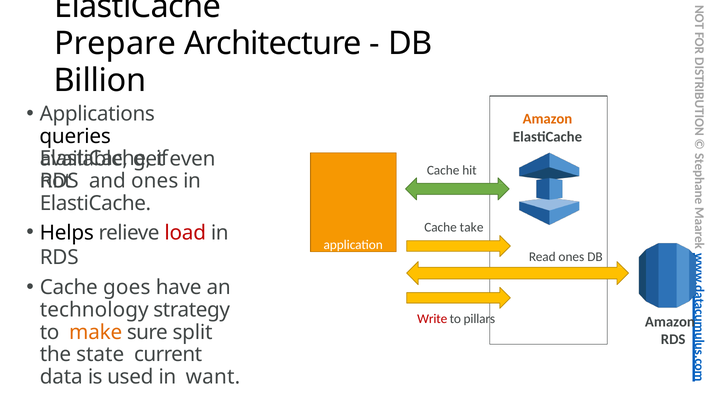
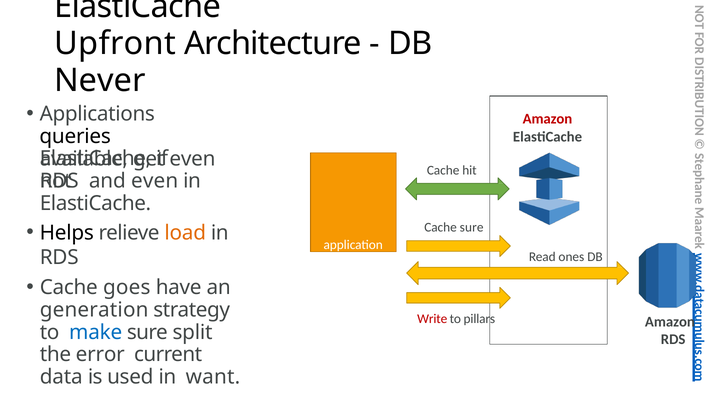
Prepare: Prepare -> Upfront (115, 44)
Billion: Billion -> Never (100, 81)
Amazon colour: orange -> red (547, 119)
and ones: ones -> even (155, 181)
Cache take: take -> sure (472, 227)
load colour: red -> orange (185, 233)
technology: technology -> generation (94, 310)
make colour: orange -> blue (96, 333)
state: state -> error (100, 355)
